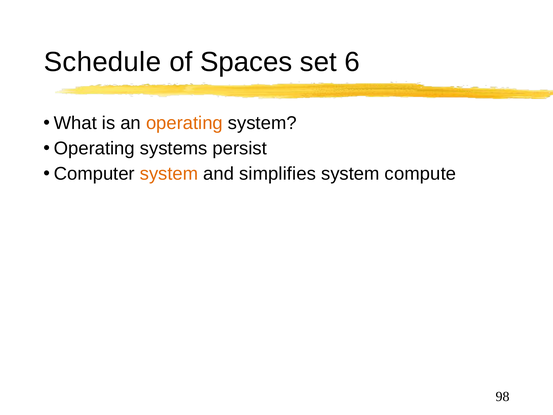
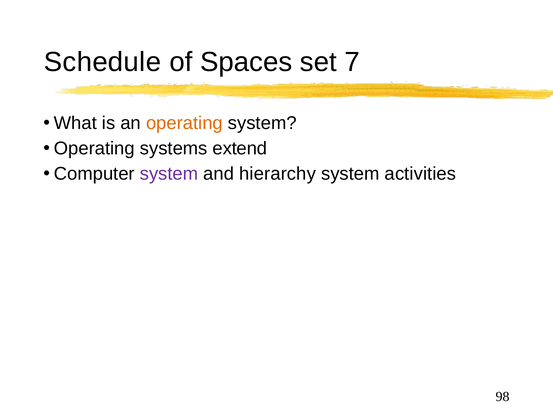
6: 6 -> 7 (352, 62)
persist: persist -> extend (240, 148)
system colour: orange -> purple (169, 174)
simplifies: simplifies -> hierarchy (278, 174)
compute: compute -> activities (420, 174)
